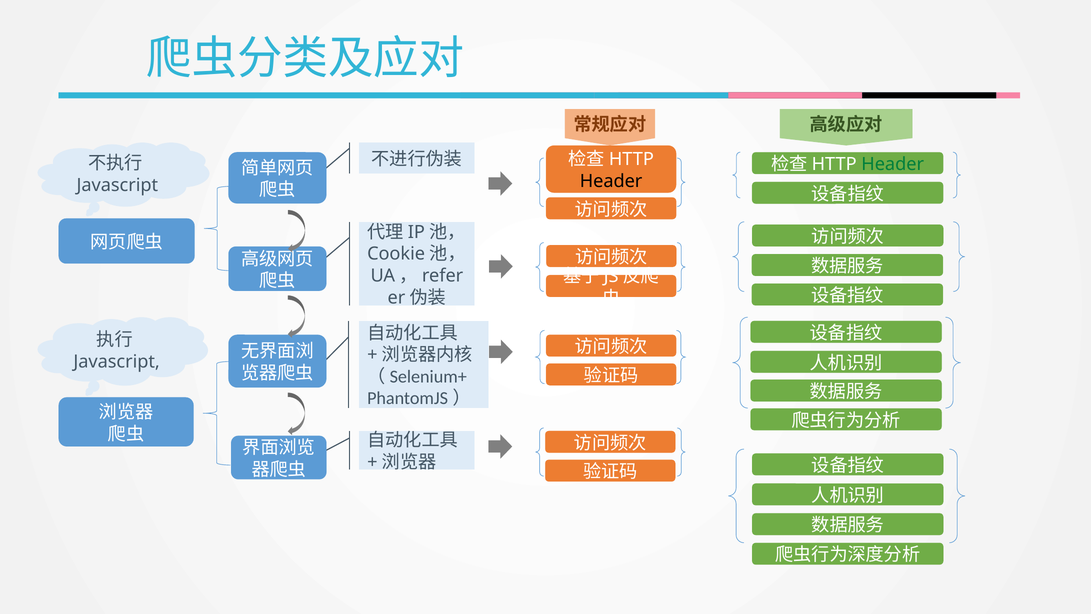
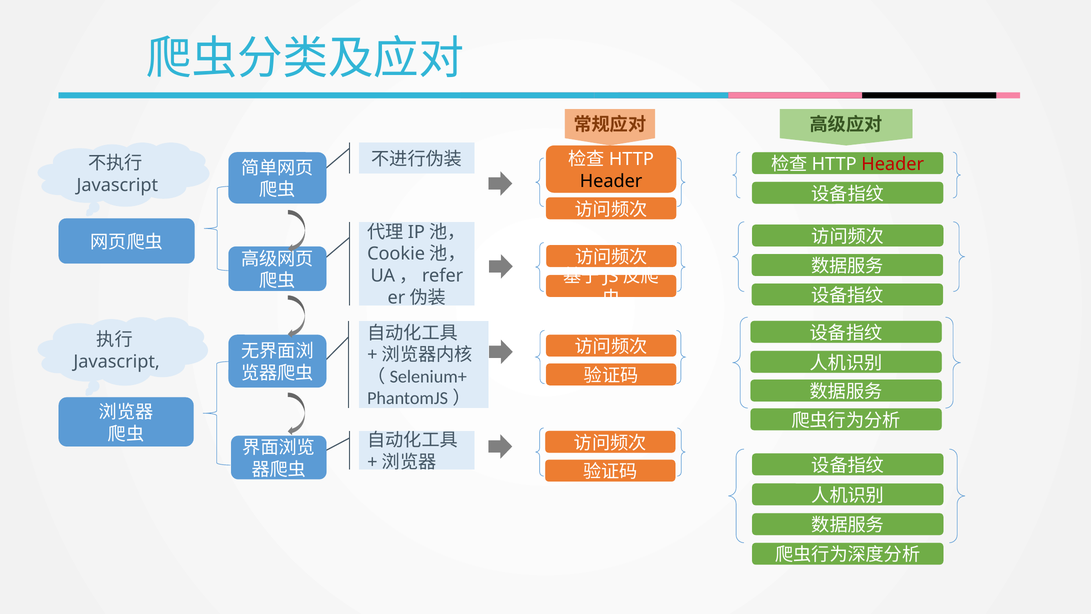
Header colour: green -> red (893, 164)
